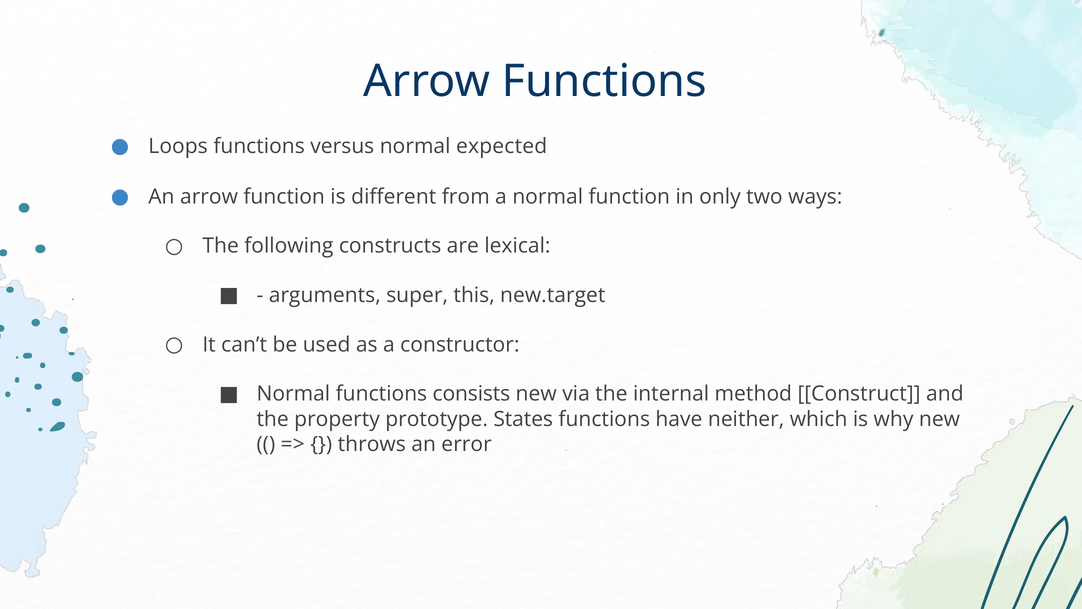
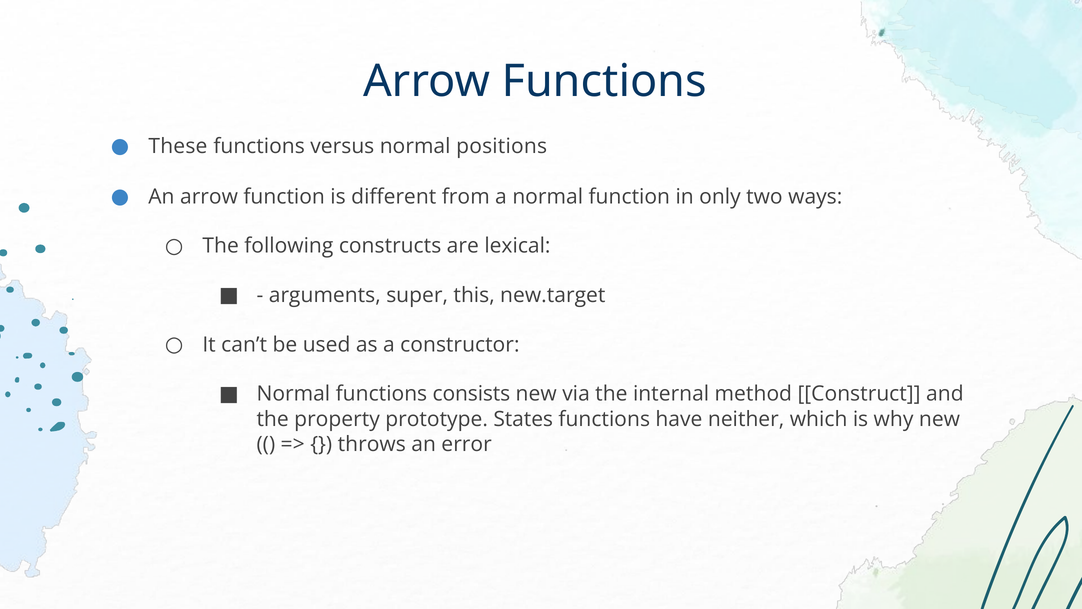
Loops: Loops -> These (178, 146)
expected: expected -> positions (502, 146)
